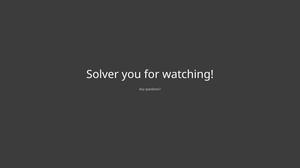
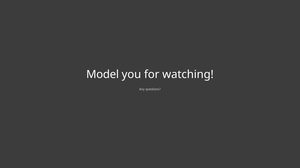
Solver: Solver -> Model (103, 75)
